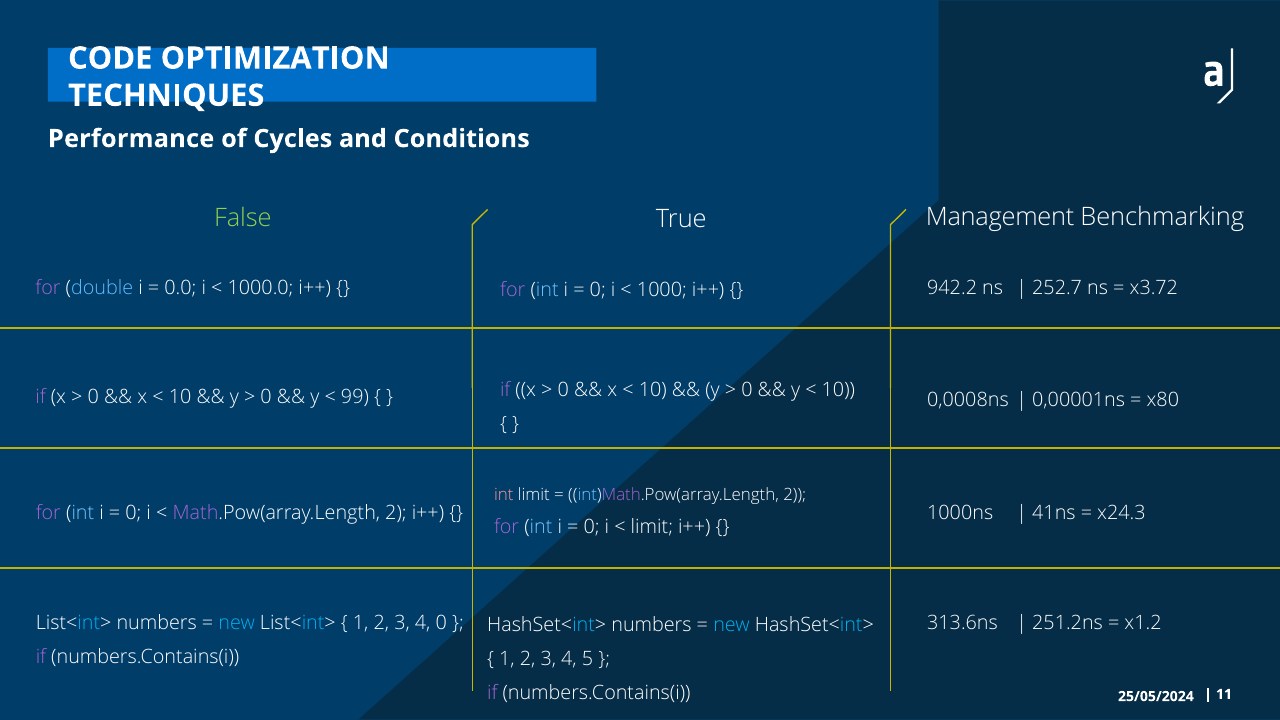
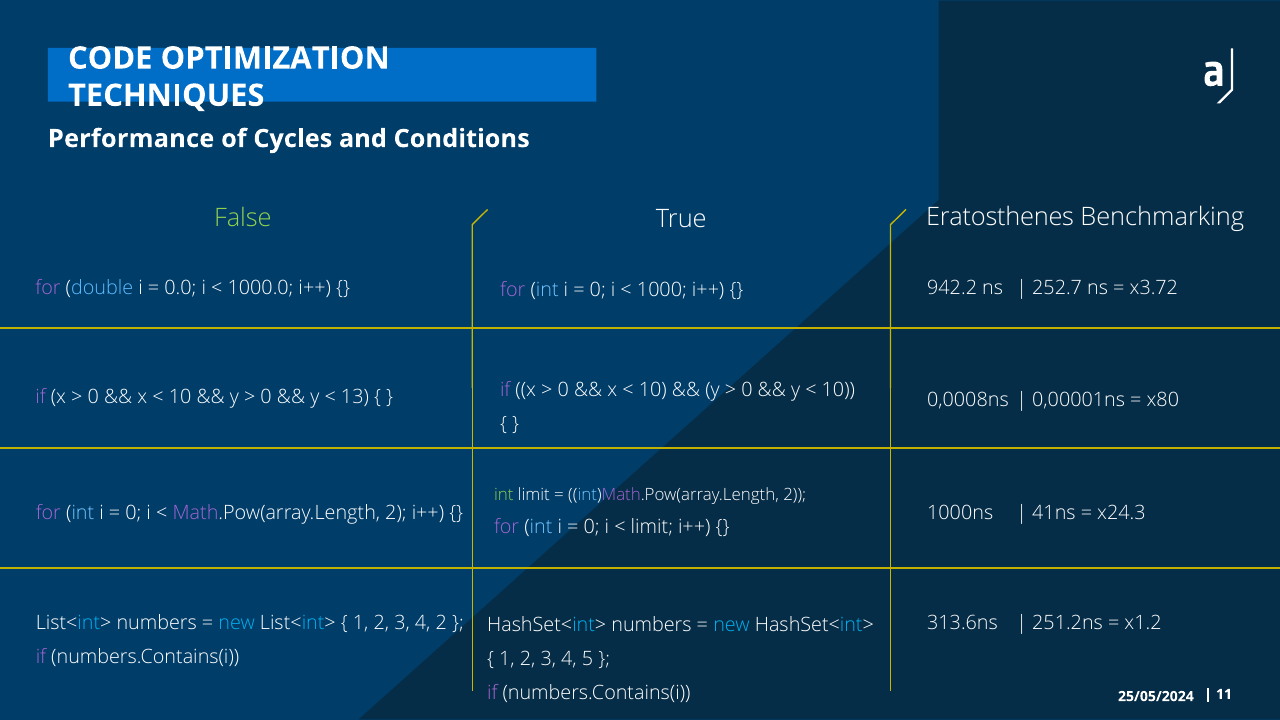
Management: Management -> Eratosthenes (1000, 217)
99: 99 -> 13 (355, 397)
int colour: pink -> light green (504, 495)
4 0: 0 -> 2 (441, 623)
